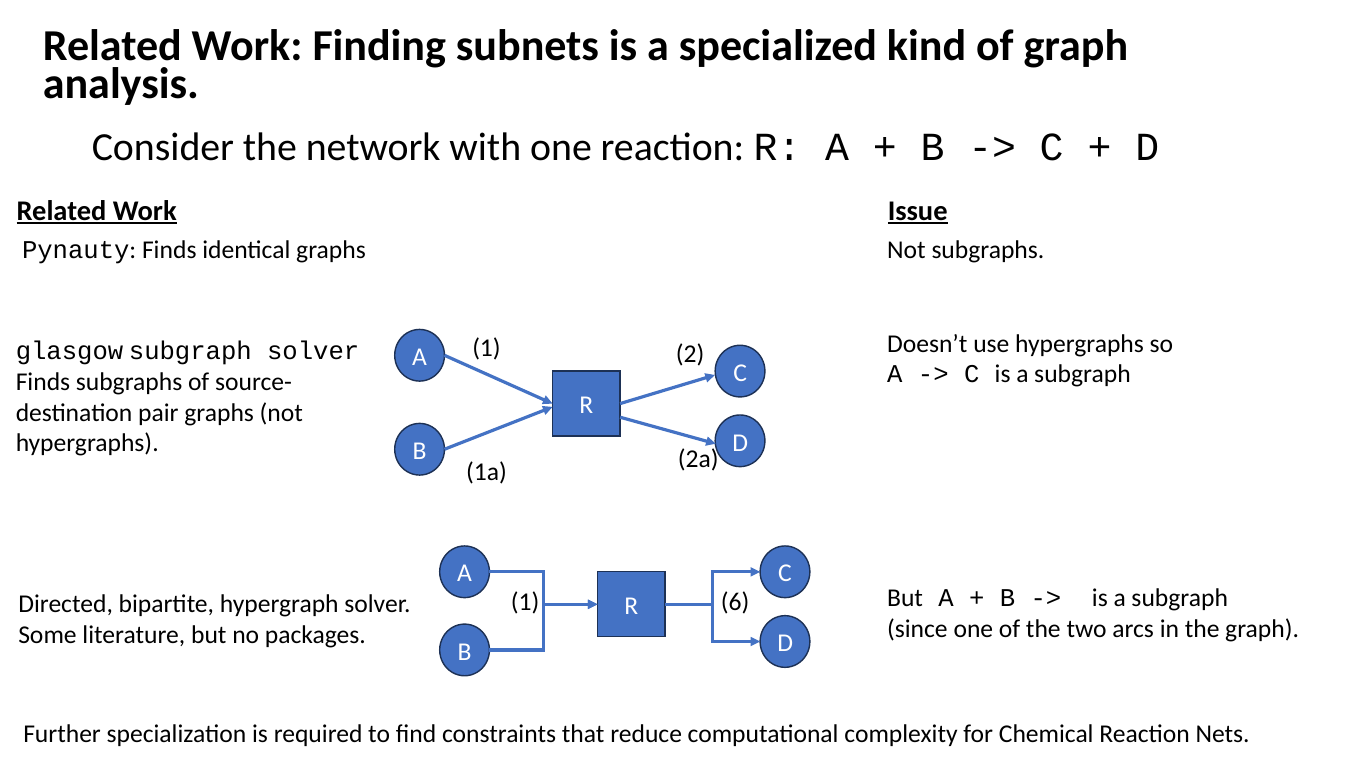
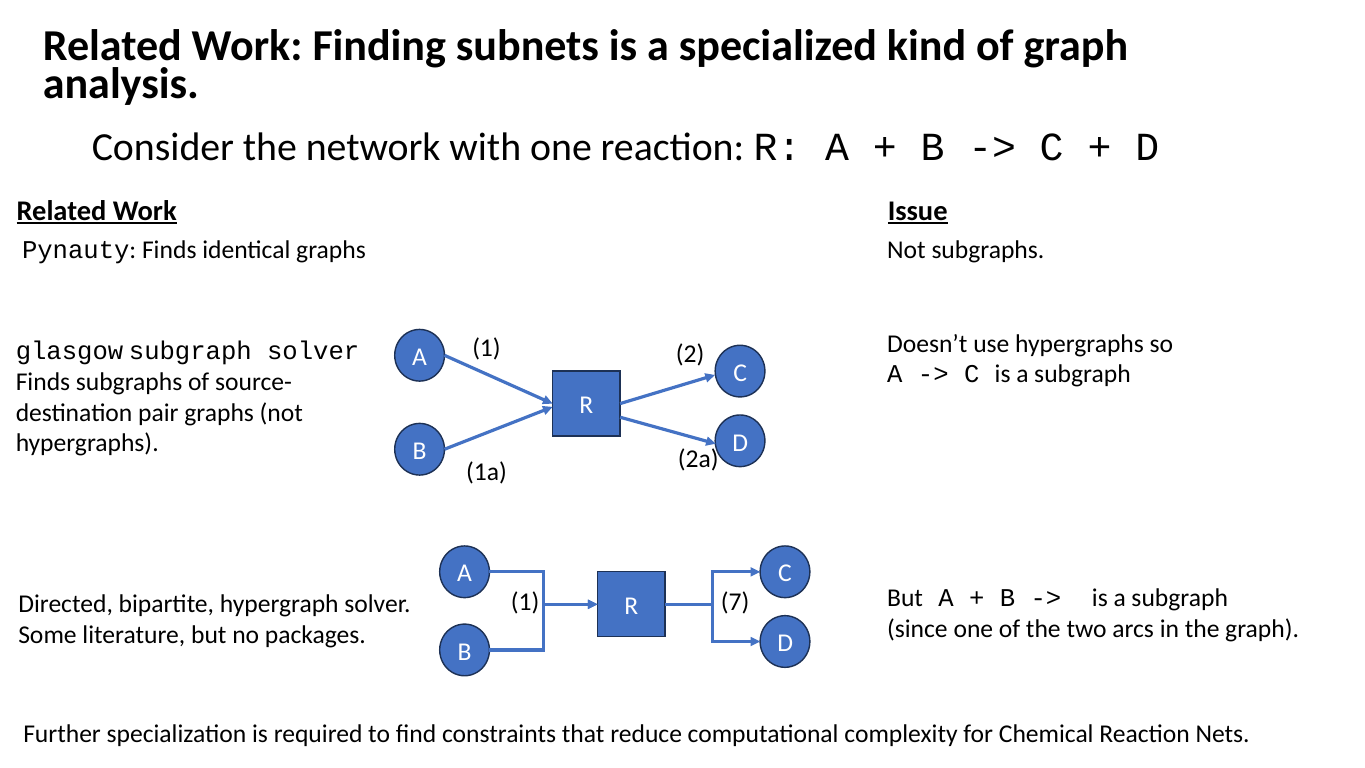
6: 6 -> 7 (735, 602)
